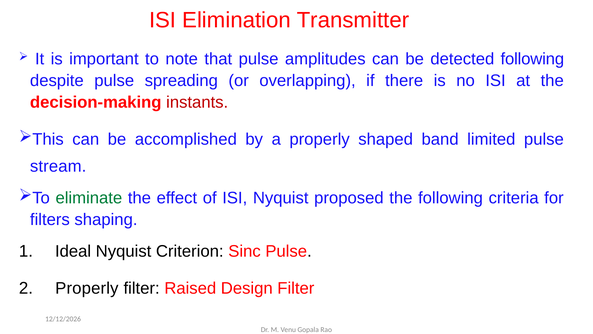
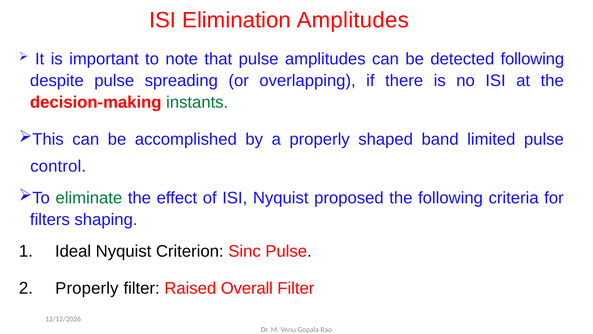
Elimination Transmitter: Transmitter -> Amplitudes (353, 20)
instants colour: red -> green (197, 102)
stream: stream -> control (58, 166)
Design: Design -> Overall (247, 288)
